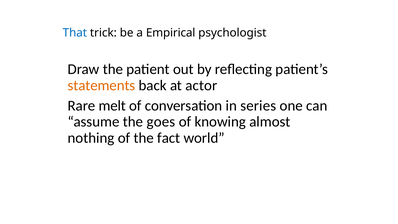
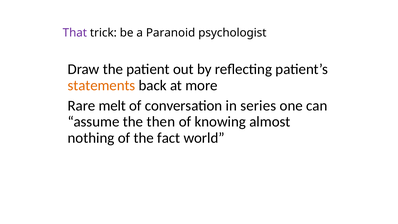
That colour: blue -> purple (75, 33)
Empirical: Empirical -> Paranoid (171, 33)
actor: actor -> more (201, 85)
goes: goes -> then (161, 122)
